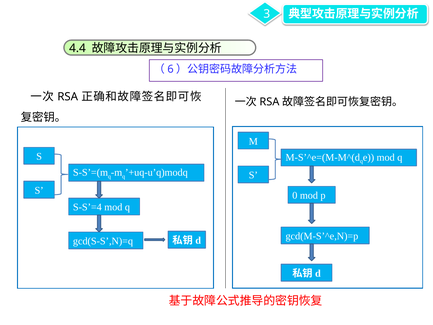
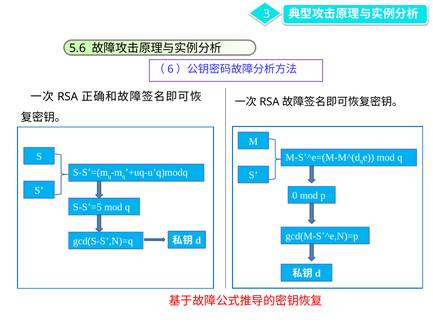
4.4: 4.4 -> 5.6 (77, 48)
S-S’=4: S-S’=4 -> S-S’=5 (87, 207)
